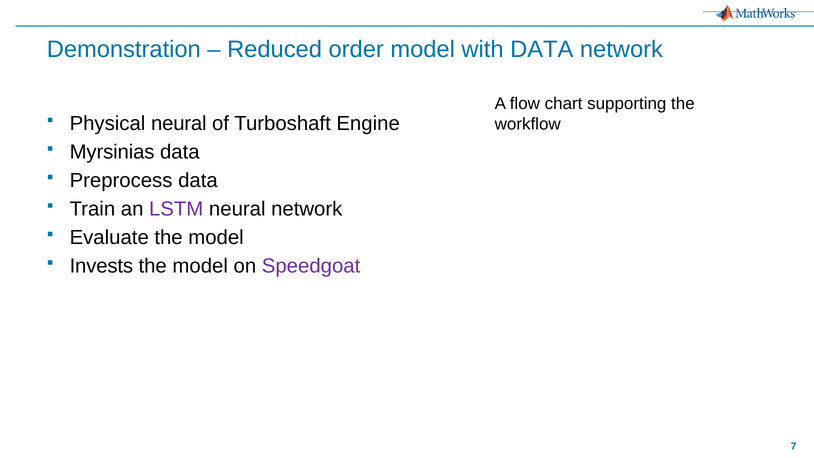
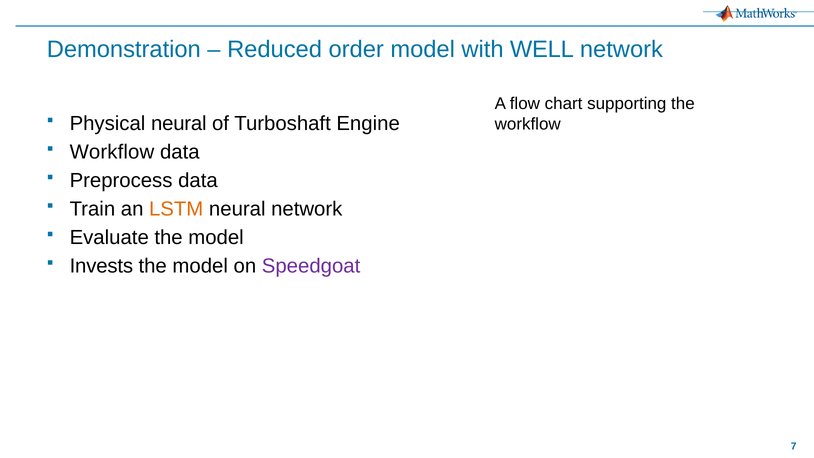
with DATA: DATA -> WELL (542, 49)
Myrsinias: Myrsinias -> Workflow (112, 152)
LSTM colour: purple -> orange (176, 209)
